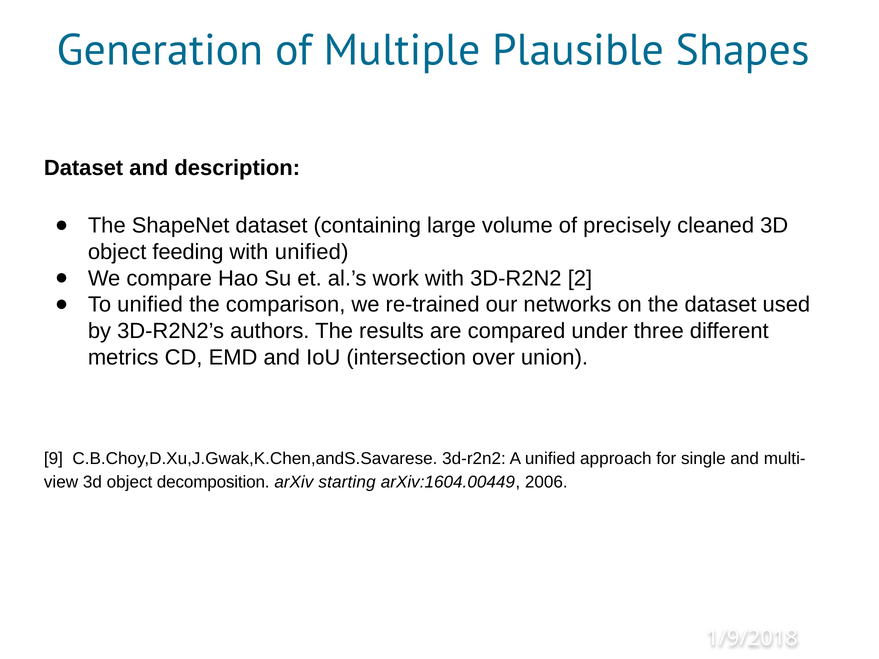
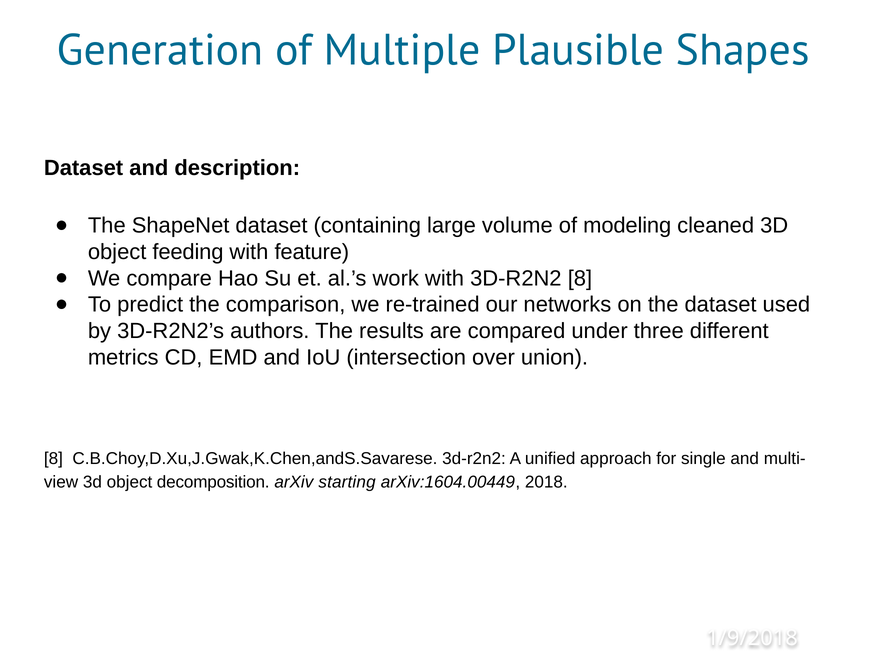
precisely: precisely -> modeling (627, 226)
with unified: unified -> feature (312, 252)
3D-R2N2 2: 2 -> 8 (580, 278)
To unified: unified -> predict (150, 305)
9: 9 -> 8 (53, 459)
2006: 2006 -> 2018 (546, 483)
